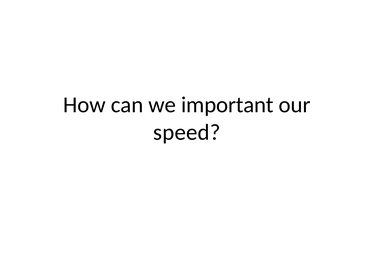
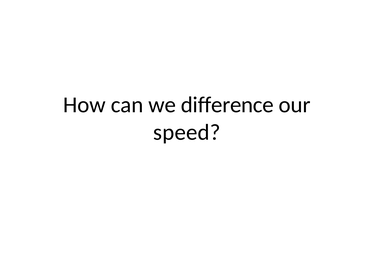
important: important -> difference (227, 105)
